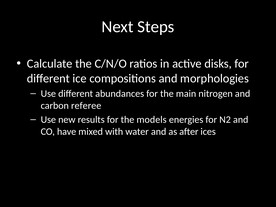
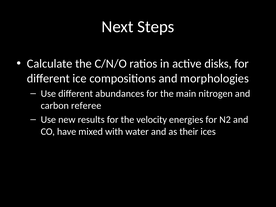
models: models -> velocity (152, 120)
after: after -> their (189, 132)
